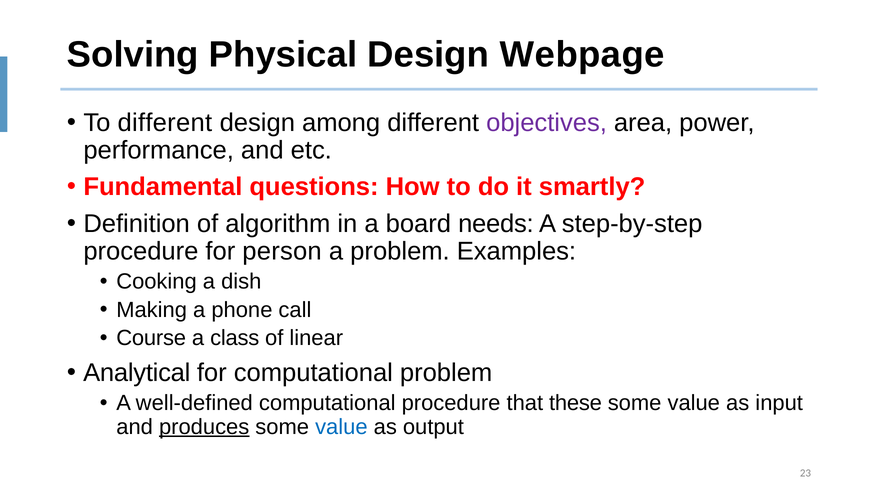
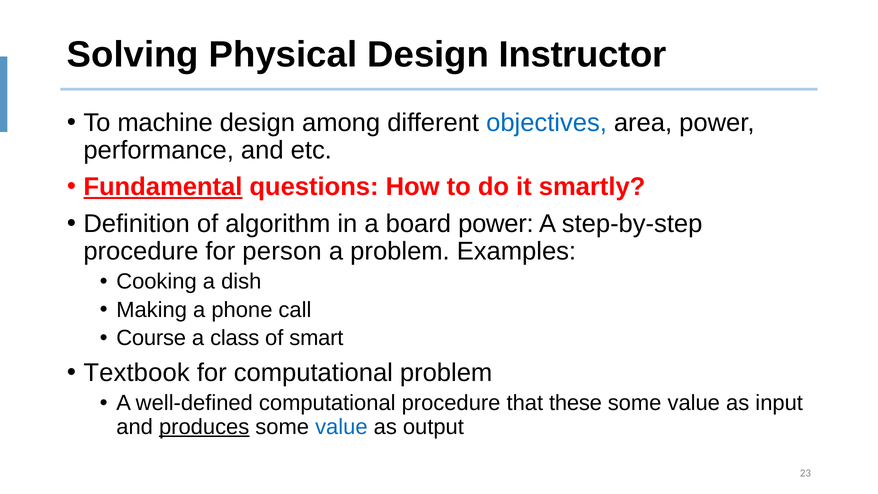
Webpage: Webpage -> Instructor (583, 55)
To different: different -> machine (165, 123)
objectives colour: purple -> blue (547, 123)
Fundamental underline: none -> present (163, 187)
board needs: needs -> power (496, 224)
linear: linear -> smart (316, 338)
Analytical: Analytical -> Textbook (137, 373)
